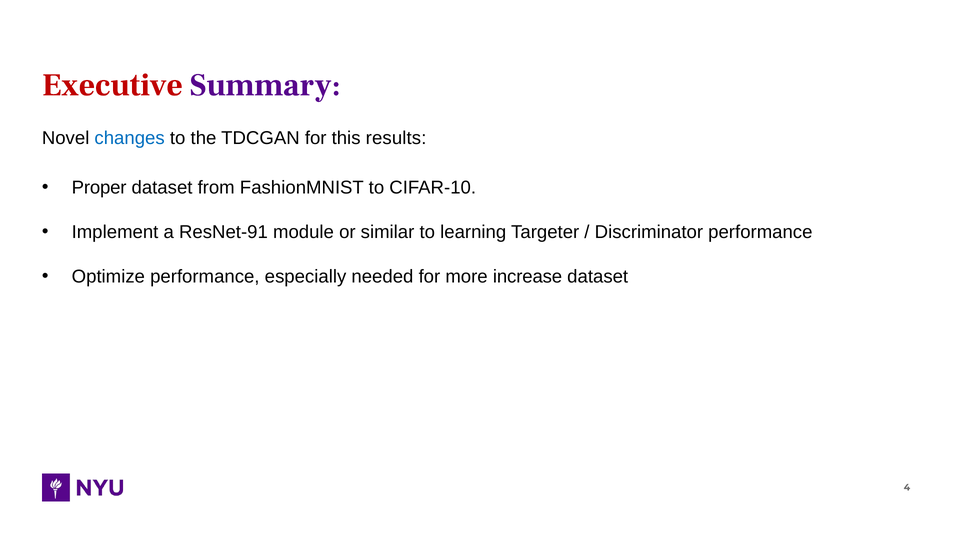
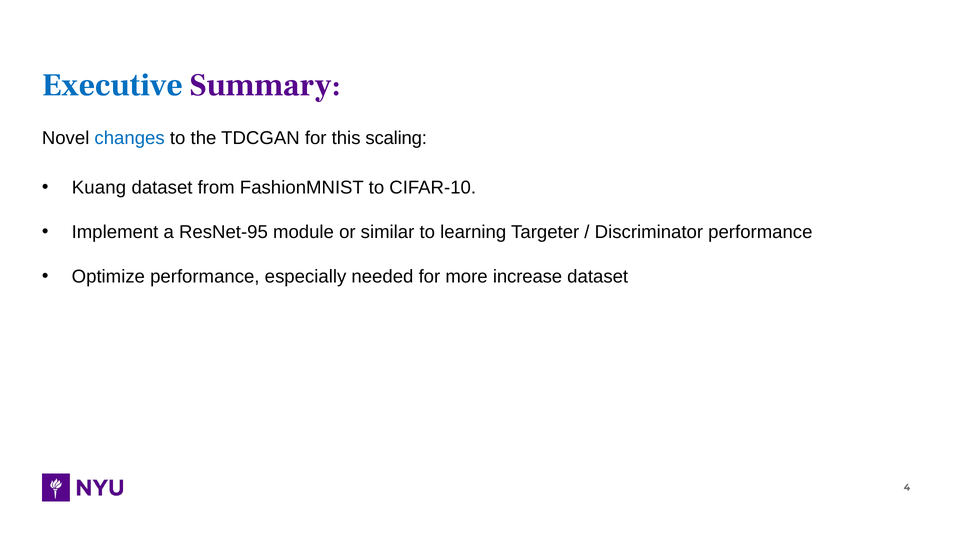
Executive colour: red -> blue (112, 85)
results: results -> scaling (396, 138)
Proper: Proper -> Kuang (99, 187)
ResNet-91: ResNet-91 -> ResNet-95 (223, 232)
